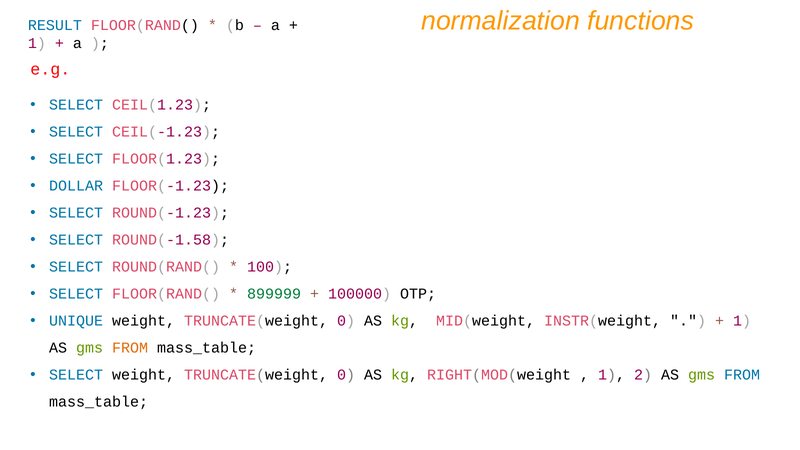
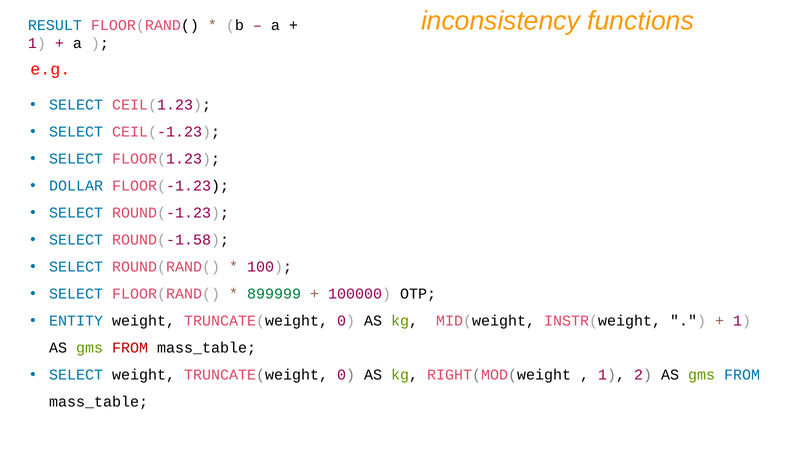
normalization: normalization -> inconsistency (501, 21)
UNIQUE: UNIQUE -> ENTITY (76, 321)
FROM colour: orange -> red (130, 348)
